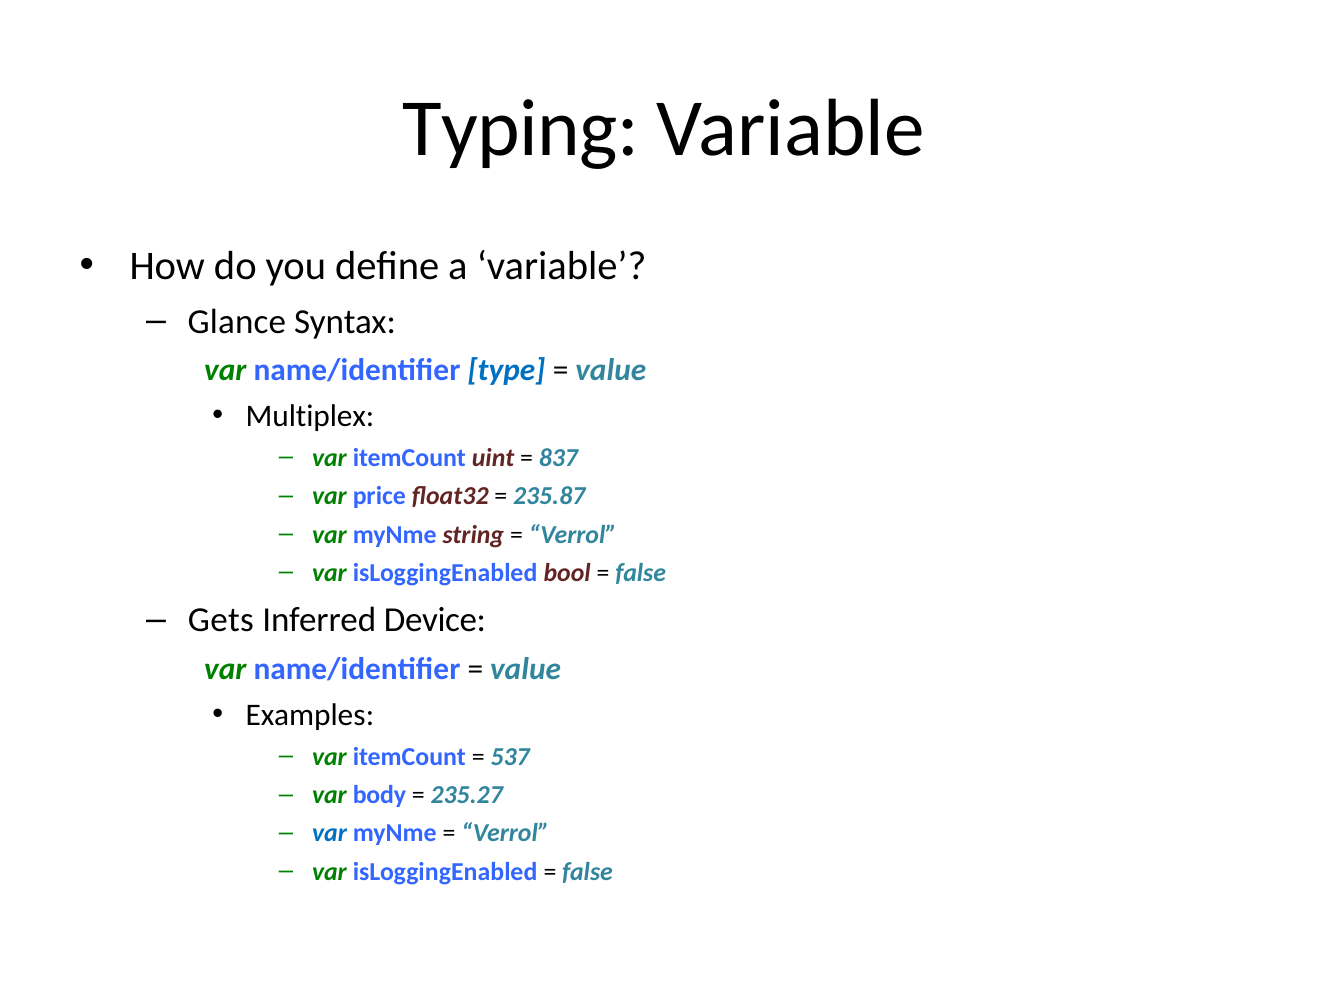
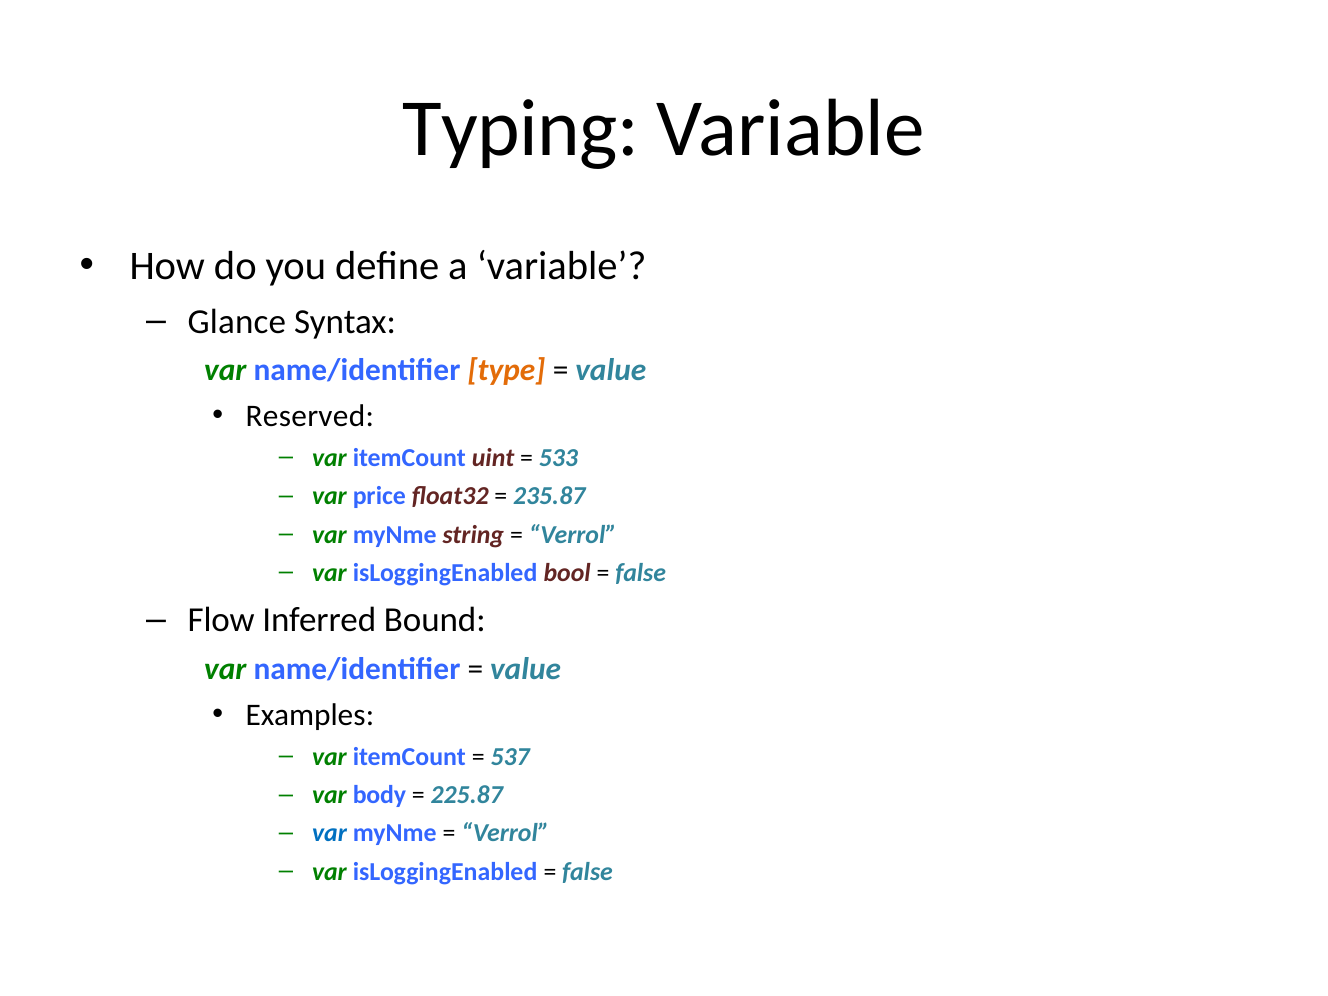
type colour: blue -> orange (506, 370)
Multiplex: Multiplex -> Reserved (310, 416)
837: 837 -> 533 (558, 458)
Gets: Gets -> Flow (221, 620)
Device: Device -> Bound (435, 620)
235.27: 235.27 -> 225.87 (467, 795)
